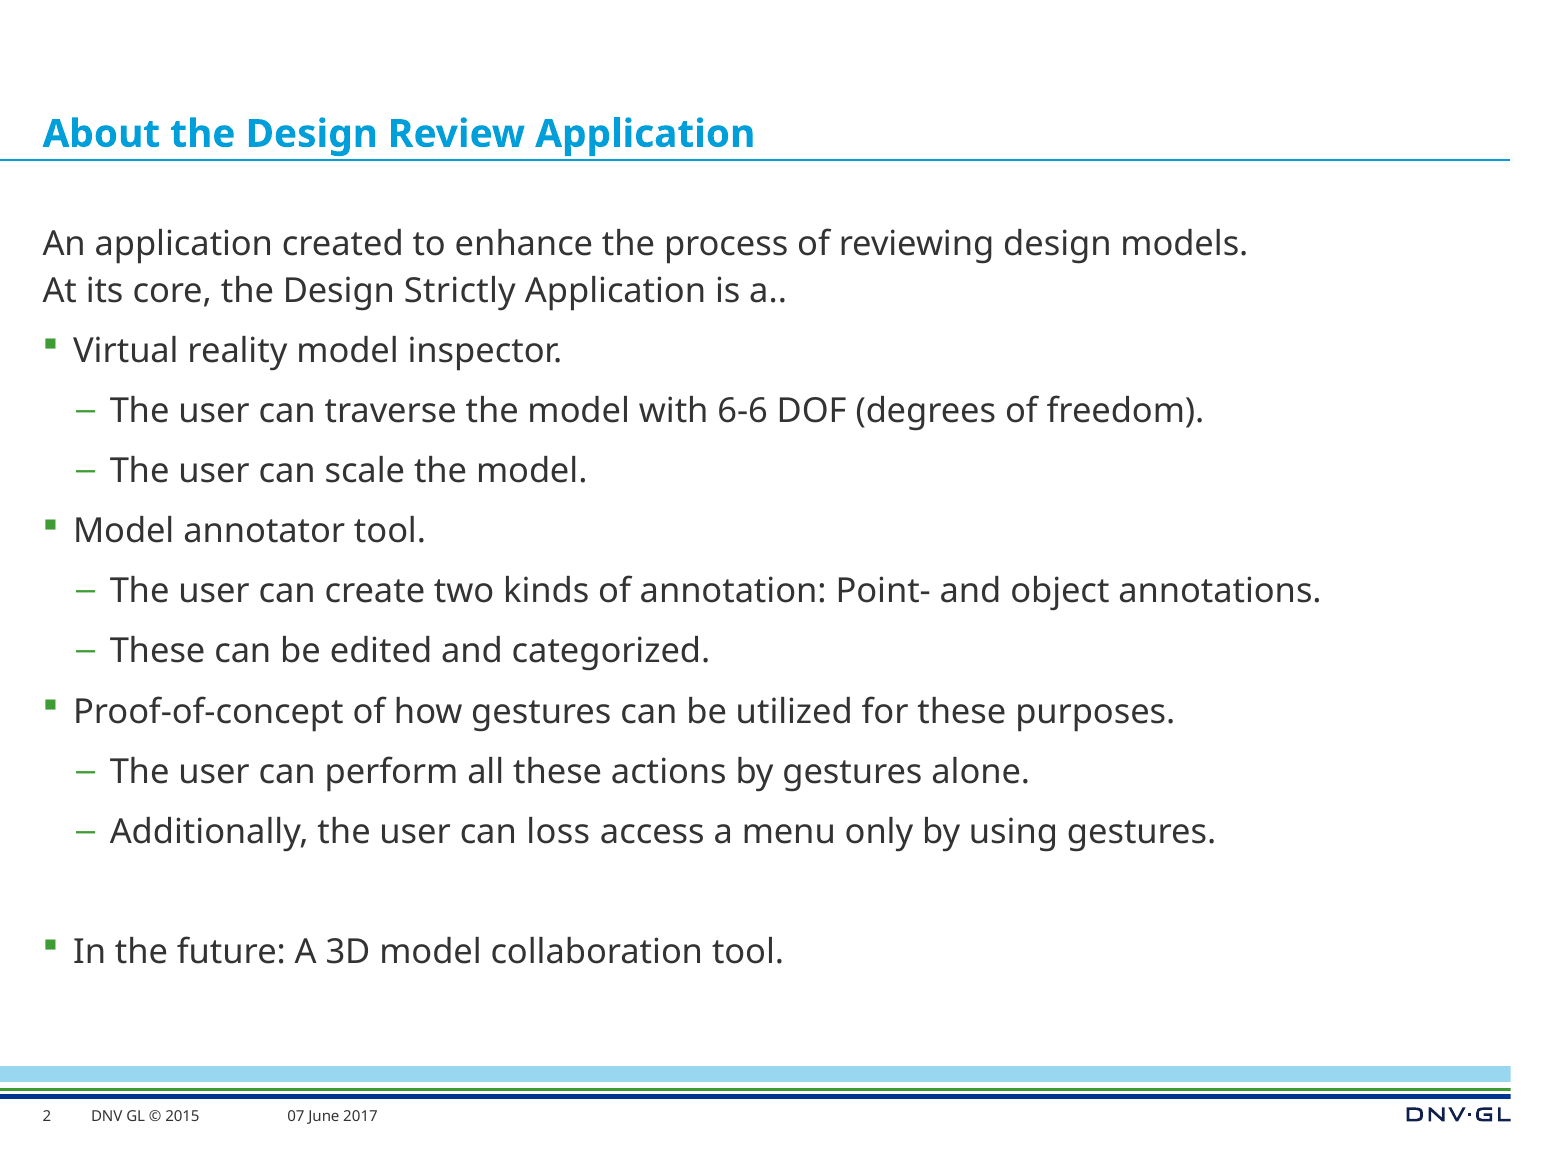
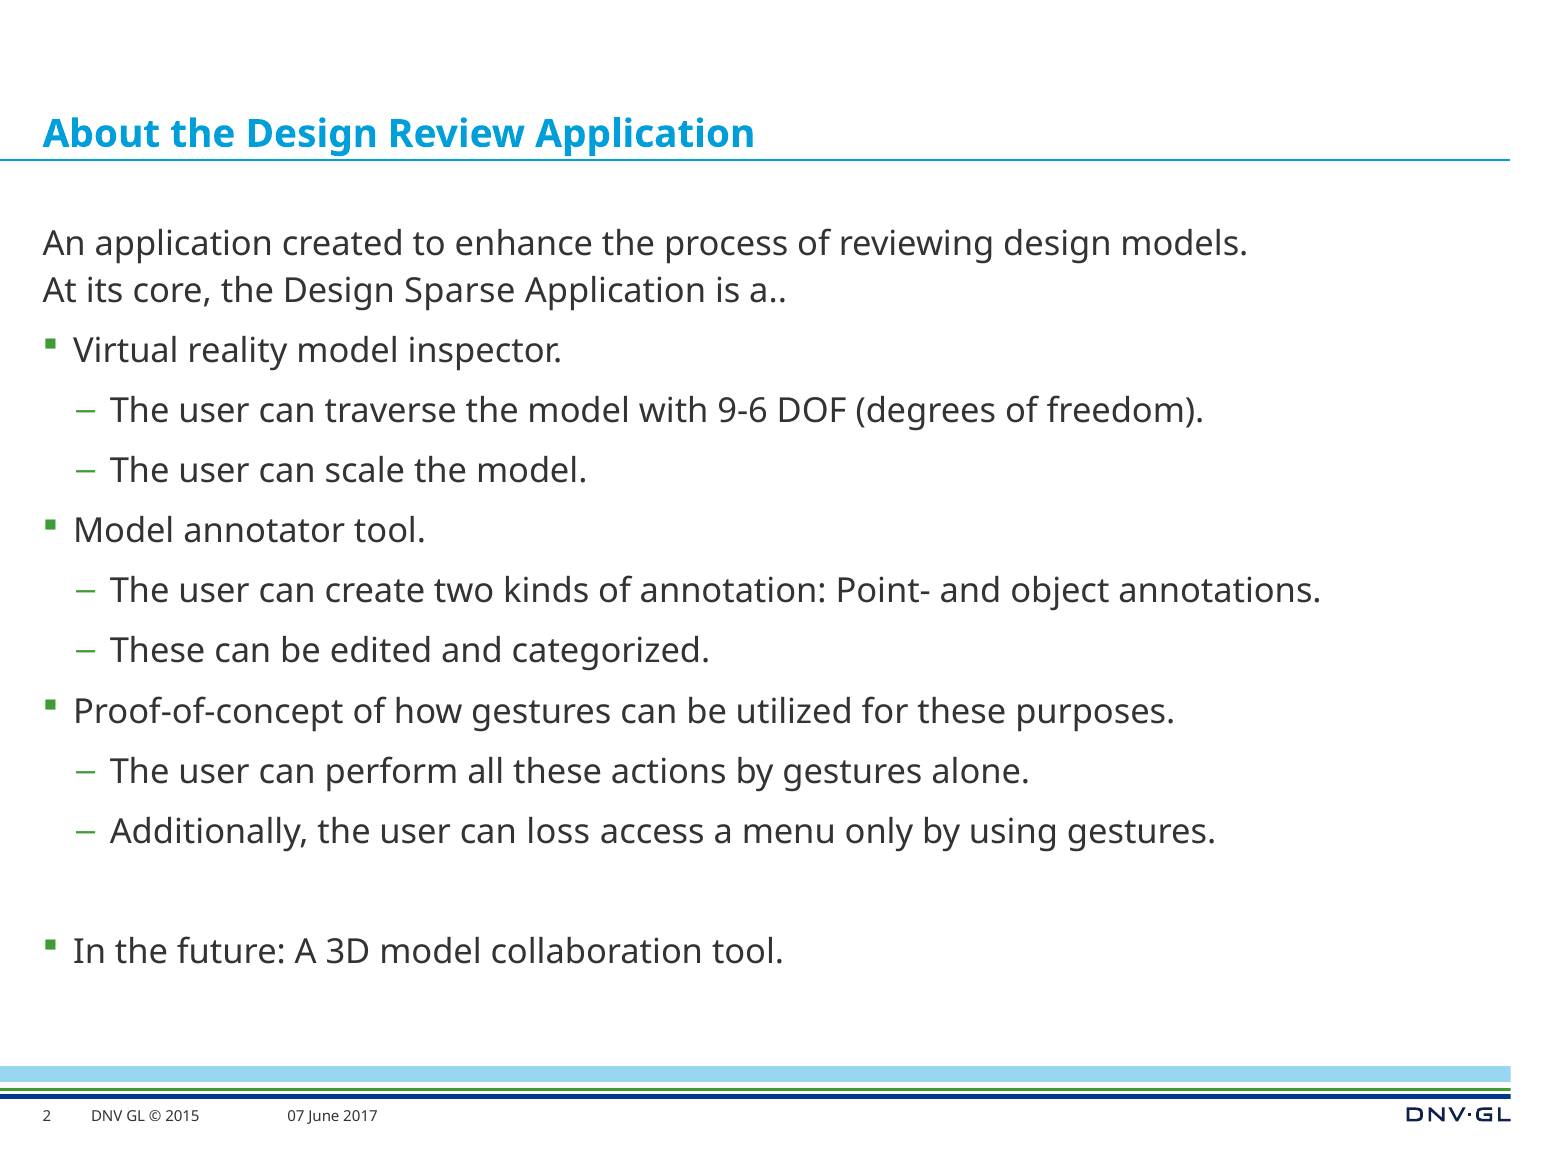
Strictly: Strictly -> Sparse (460, 291)
6-6: 6-6 -> 9-6 (743, 412)
